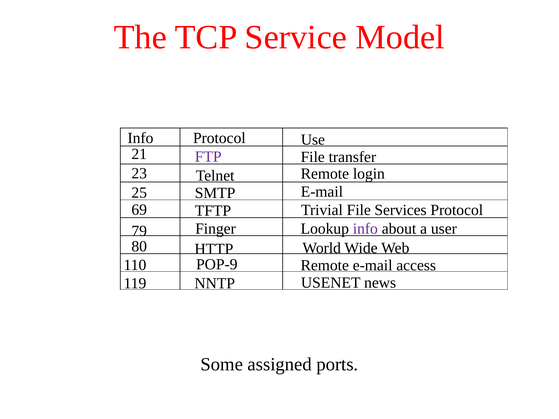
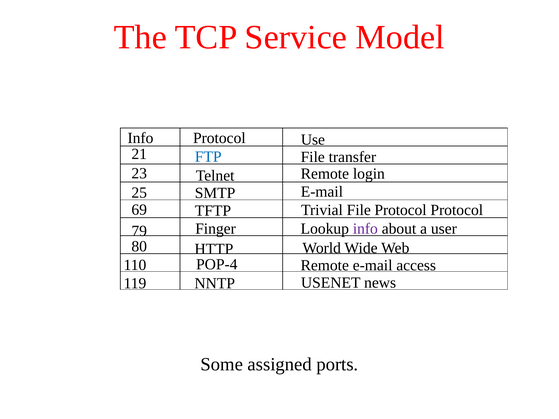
FTP colour: purple -> blue (208, 157)
File Services: Services -> Protocol (401, 210)
POP-9: POP-9 -> POP-4 (217, 265)
